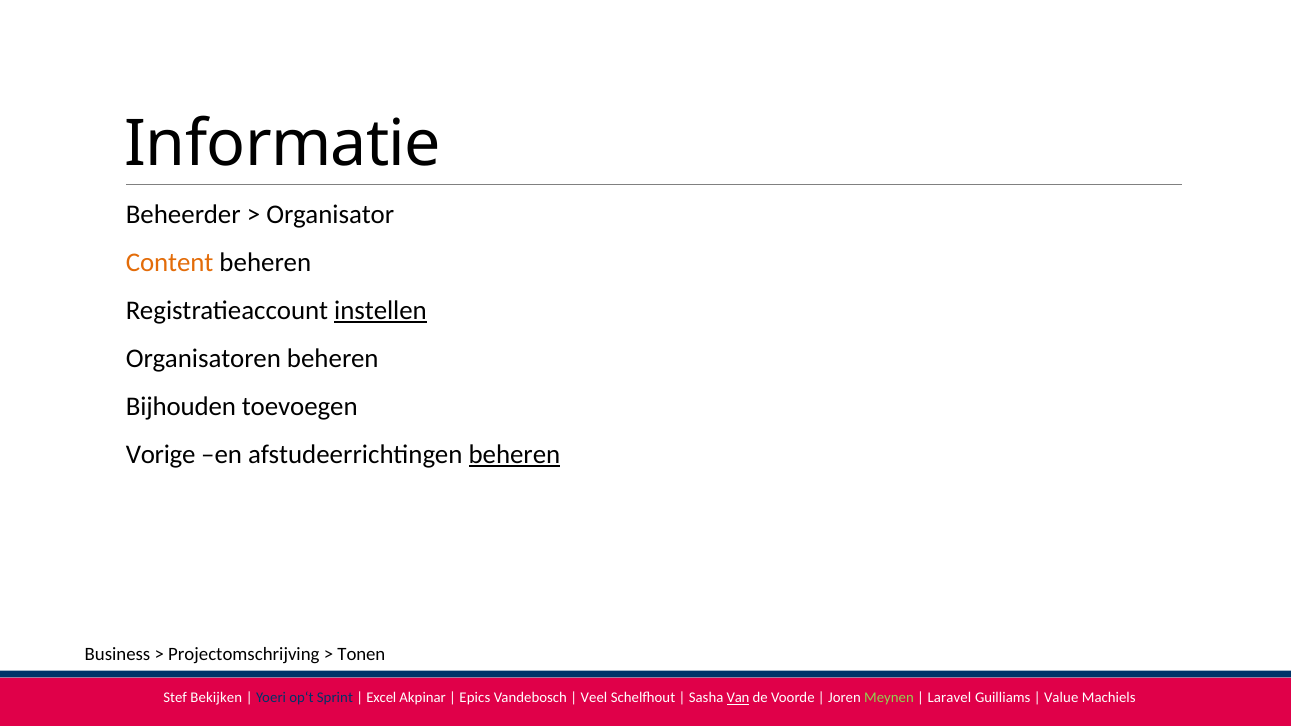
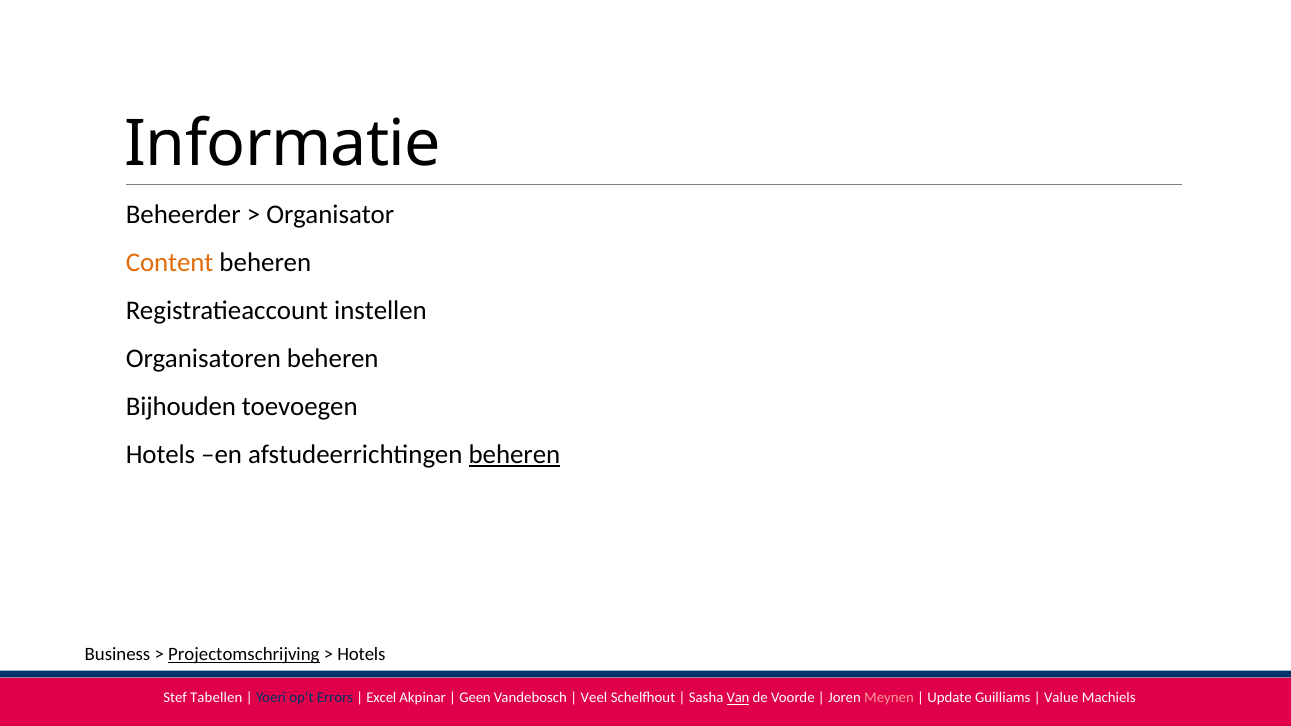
instellen underline: present -> none (380, 311)
Vorige: Vorige -> Hotels (161, 454)
Projectomschrijving underline: none -> present (244, 655)
Tonen: Tonen -> Hotels (361, 655)
Bekijken: Bekijken -> Tabellen (216, 698)
Sprint: Sprint -> Errors (335, 698)
Epics: Epics -> Geen (475, 698)
Meynen colour: light green -> pink (889, 698)
Laravel: Laravel -> Update (950, 698)
